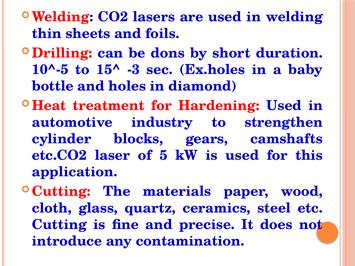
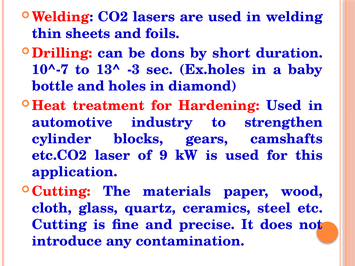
10^-5: 10^-5 -> 10^-7 (50, 70)
15^: 15^ -> 13^ (108, 70)
5: 5 -> 9 (164, 155)
